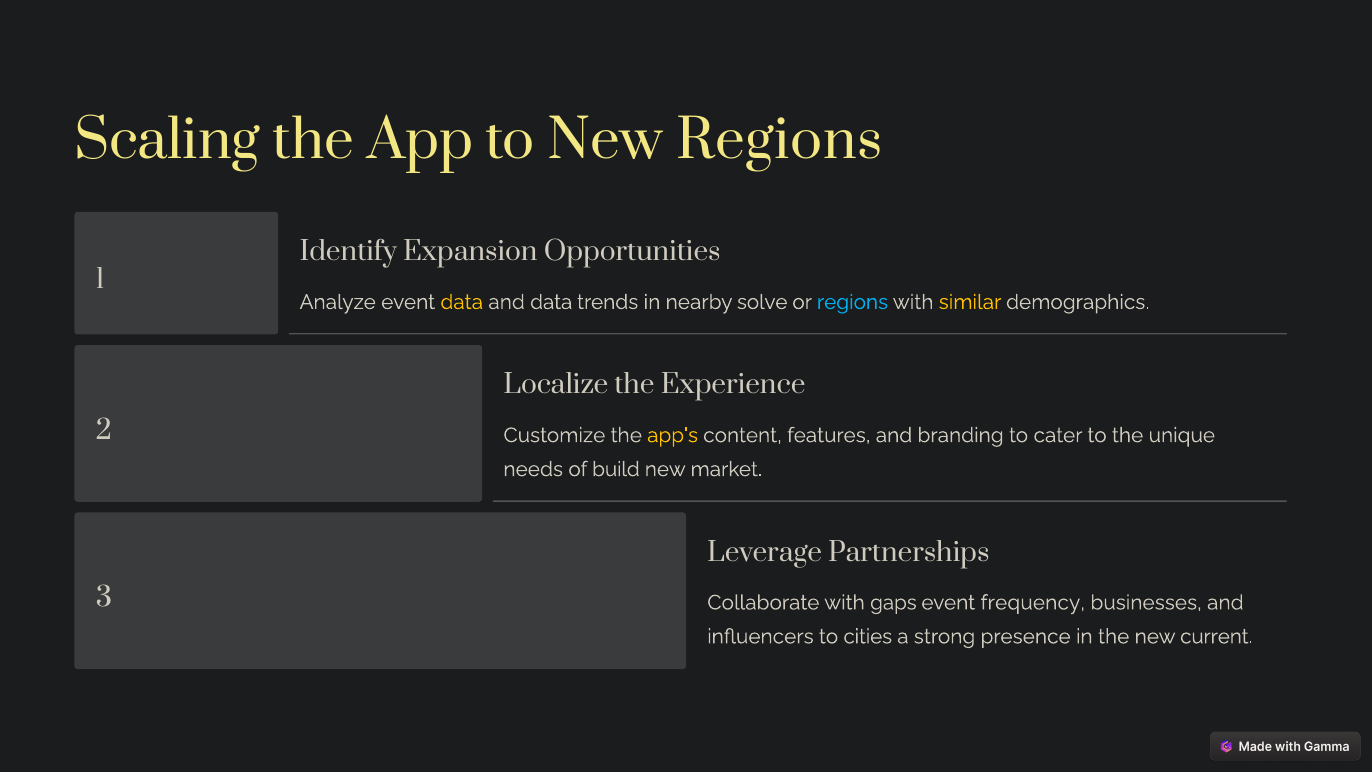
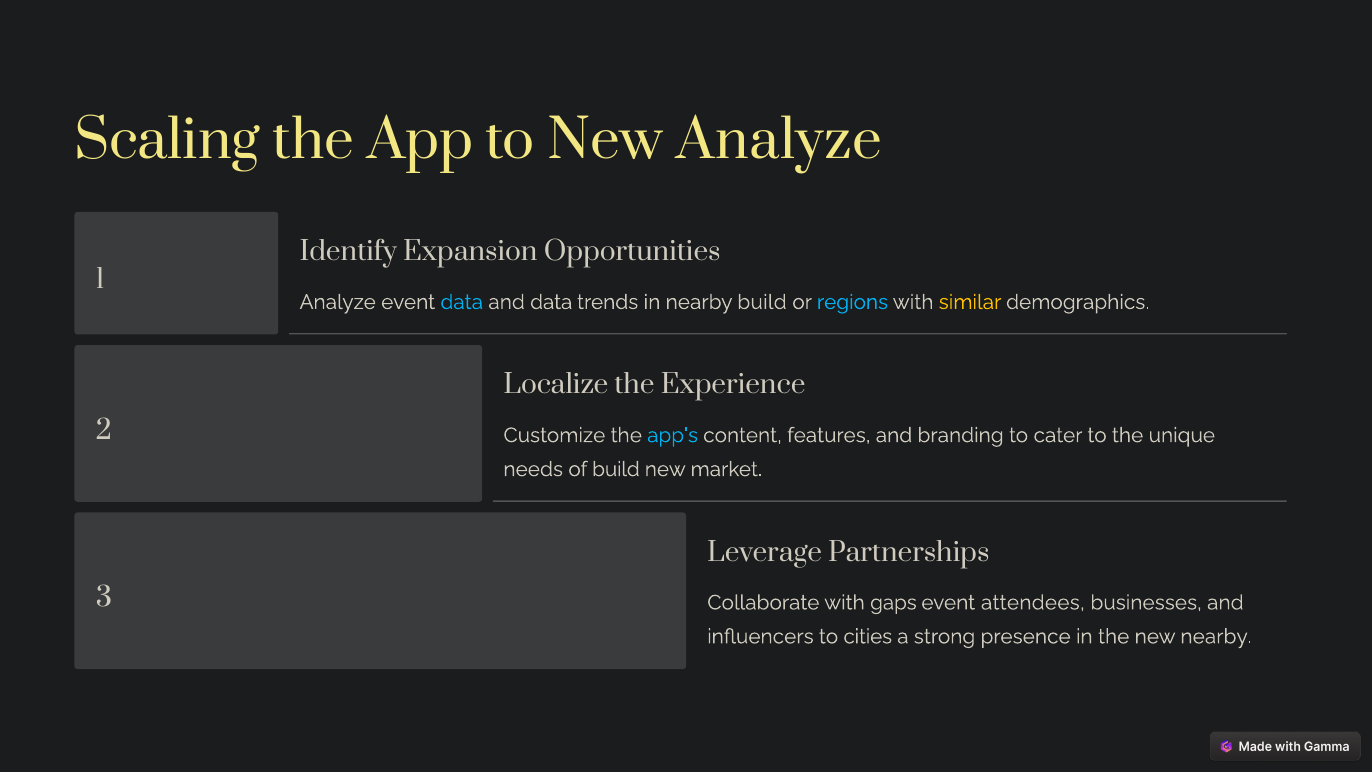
New Regions: Regions -> Analyze (780, 141)
data colour: yellow -> light blue (462, 302)
nearby solve: solve -> build (762, 302)
app's colour: yellow -> light blue (673, 435)
frequency: frequency -> attendees (1033, 602)
new current: current -> nearby (1216, 636)
